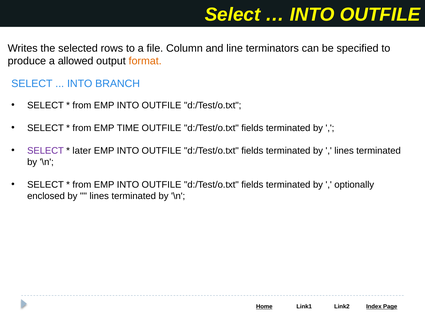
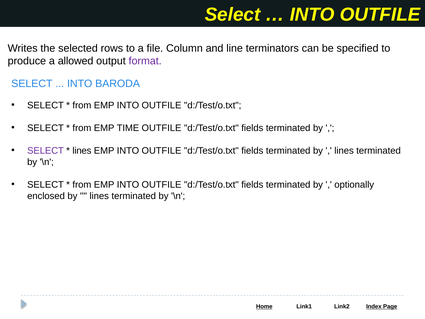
format colour: orange -> purple (145, 61)
BRANCH: BRANCH -> BARODA (118, 83)
later: later -> lines (82, 150)
